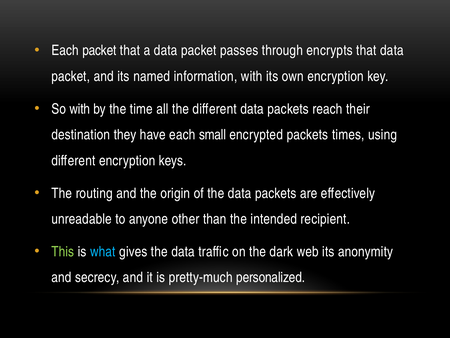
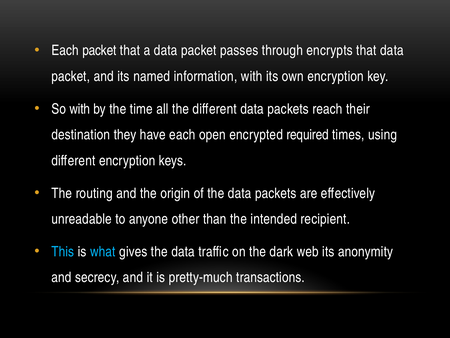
small: small -> open (212, 135)
encrypted packets: packets -> required (308, 135)
This colour: light green -> light blue (63, 251)
personalized: personalized -> transactions (271, 277)
